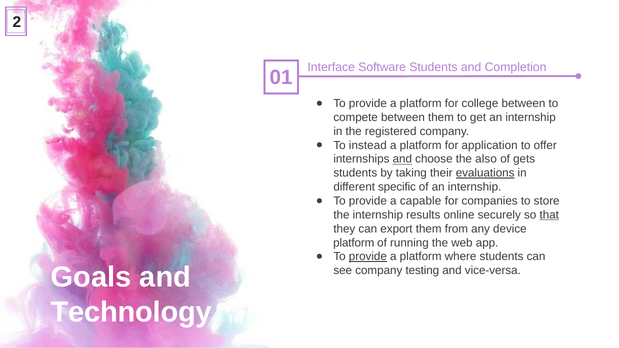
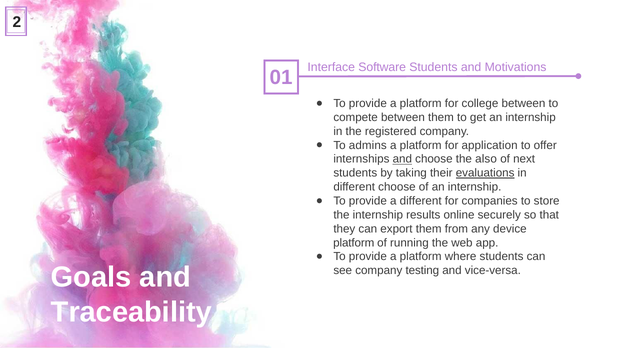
Completion: Completion -> Motivations (516, 67)
instead: instead -> admins (368, 145)
gets: gets -> next (524, 159)
different specific: specific -> choose (397, 187)
a capable: capable -> different (421, 201)
that underline: present -> none (549, 215)
provide underline: present -> none (368, 257)
Technology: Technology -> Traceability (131, 312)
